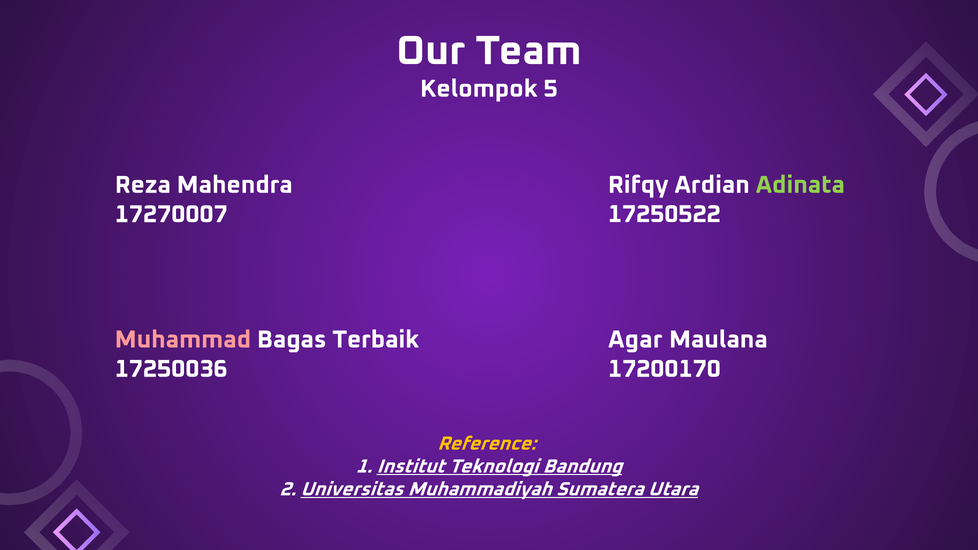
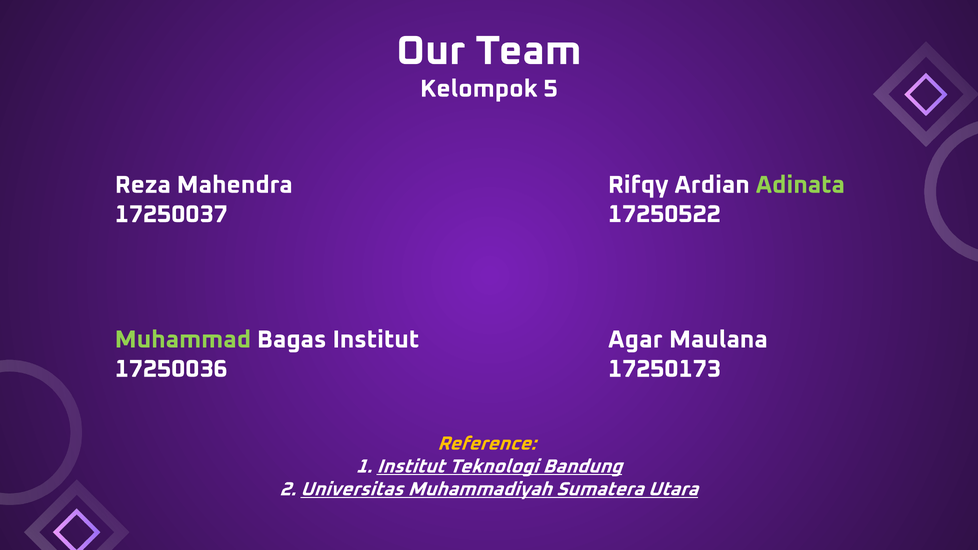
17270007: 17270007 -> 17250037 (171, 214)
Muhammad colour: pink -> light green (183, 340)
Bagas Terbaik: Terbaik -> Institut (376, 340)
17200170: 17200170 -> 17250173 (664, 369)
